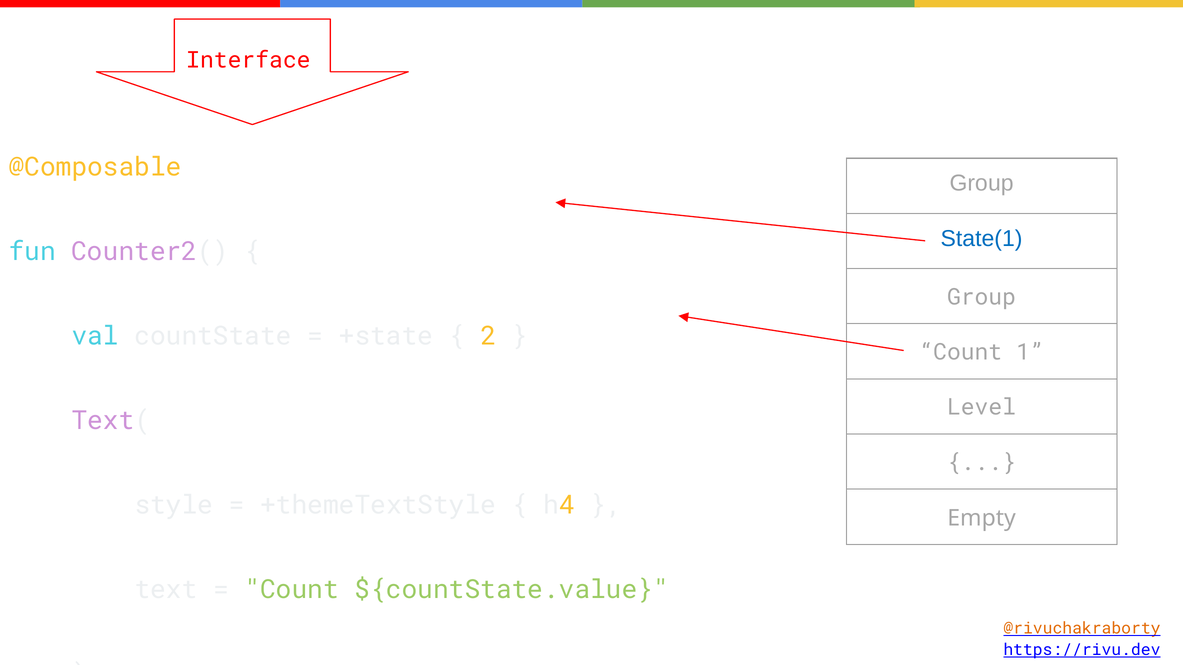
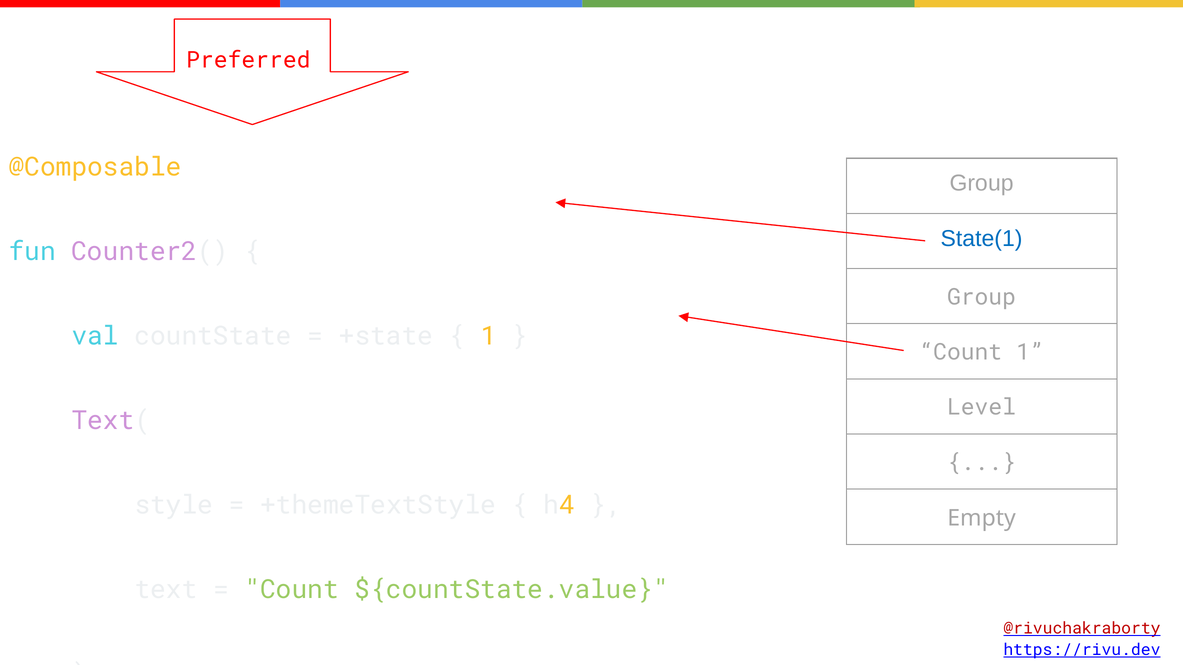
Interface: Interface -> Preferred (248, 60)
2: 2 -> 1 (488, 336)
@rivuchakraborty colour: orange -> red (1082, 629)
